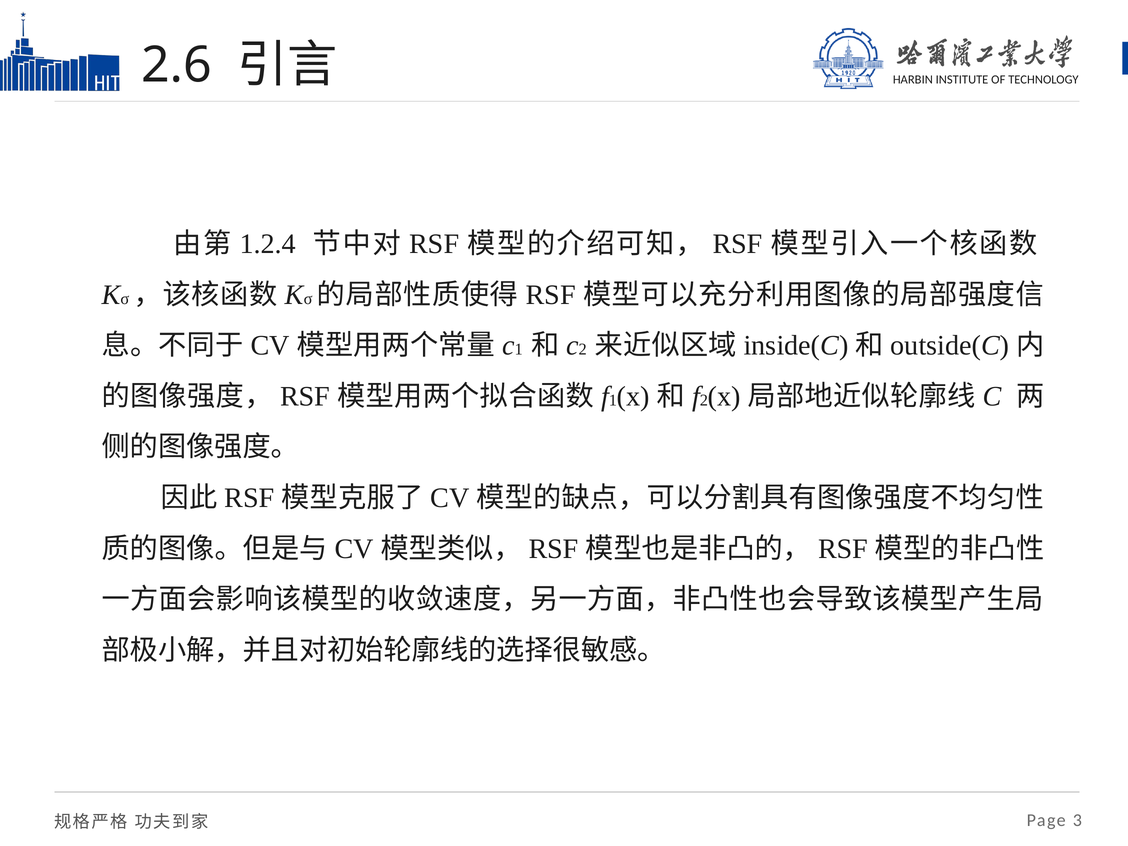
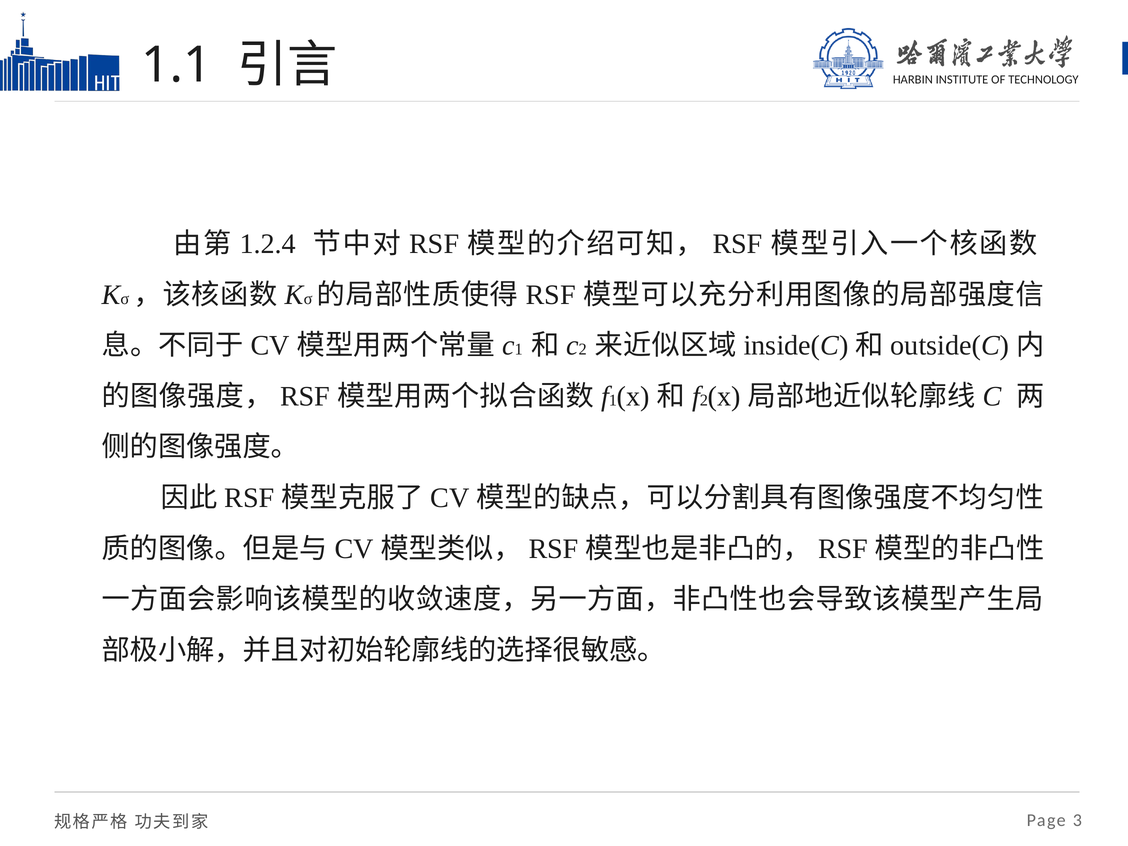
2.6: 2.6 -> 1.1 (177, 65)
